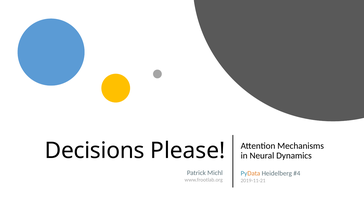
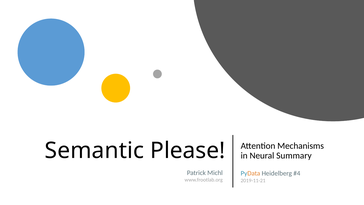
Decisions: Decisions -> Semantic (94, 150)
Dynamics: Dynamics -> Summary (294, 155)
